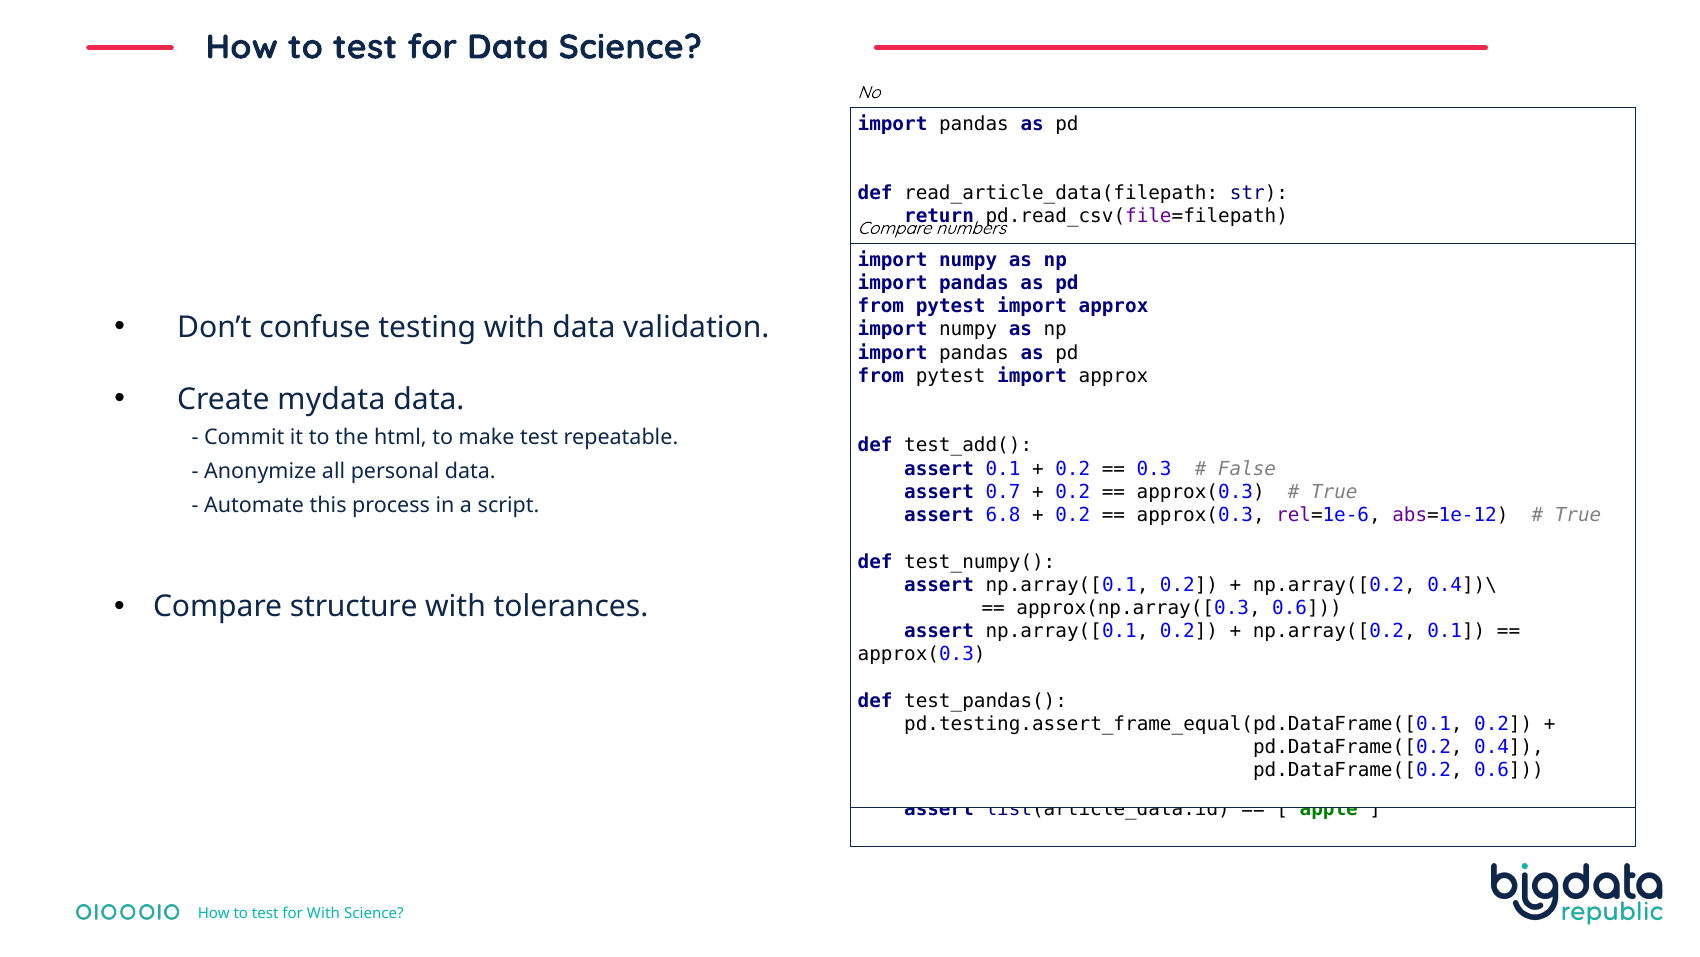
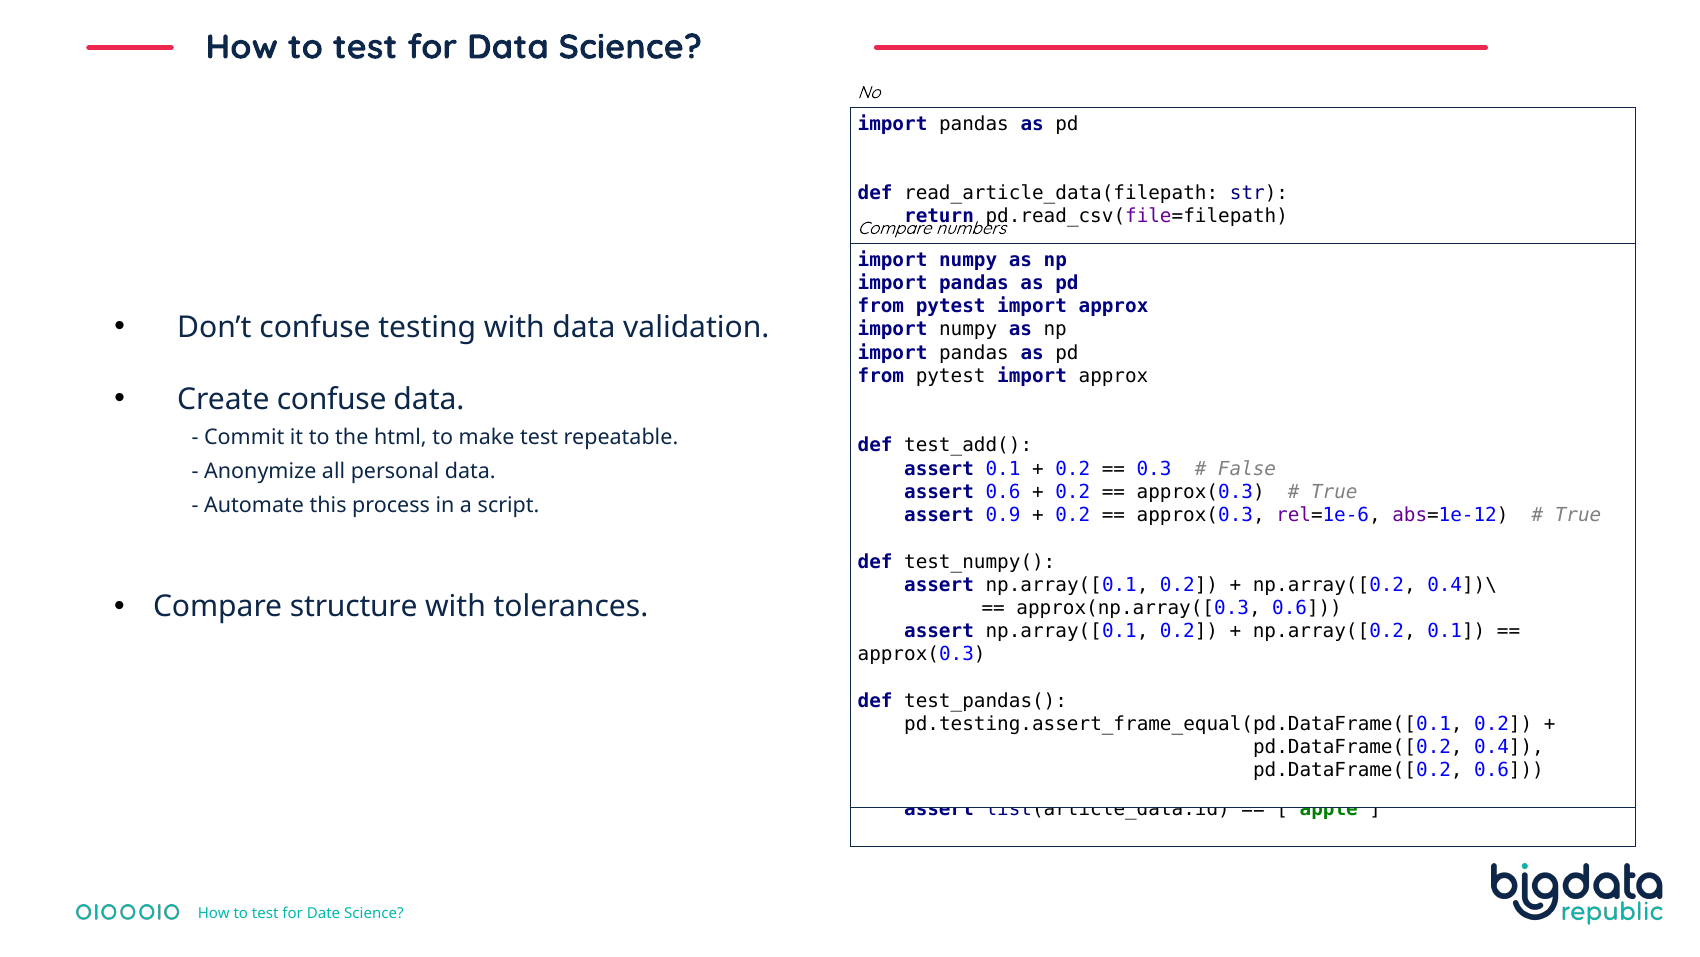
Create mydata: mydata -> confuse (332, 399)
assert 0.7: 0.7 -> 0.6 (1003, 492)
6.8: 6.8 -> 0.9 (1003, 515)
for With: With -> Date (324, 913)
